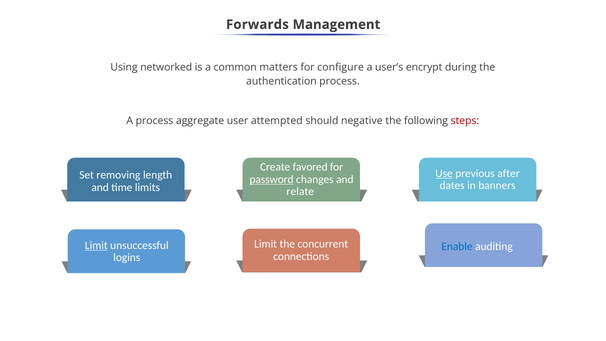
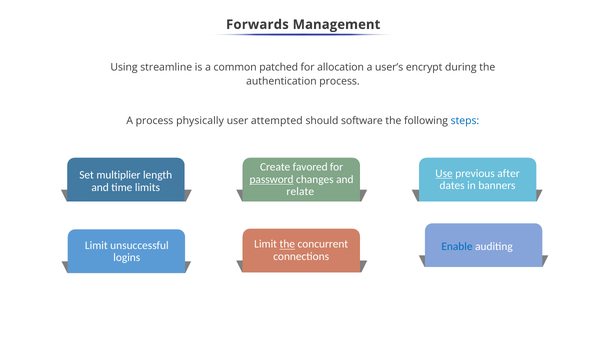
networked: networked -> streamline (166, 67)
matters: matters -> patched (279, 67)
configure: configure -> allocation (341, 67)
aggregate: aggregate -> physically (200, 121)
negative: negative -> software (362, 121)
steps colour: red -> blue (465, 121)
removing: removing -> multiplier (118, 175)
the underline: none -> present (287, 244)
Limit underline: present -> none (96, 245)
